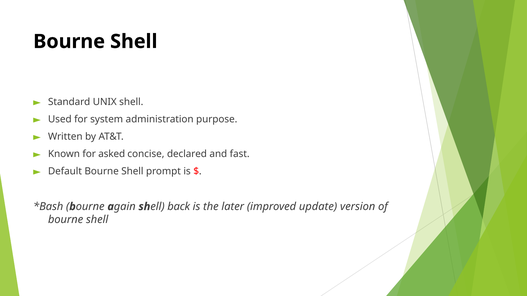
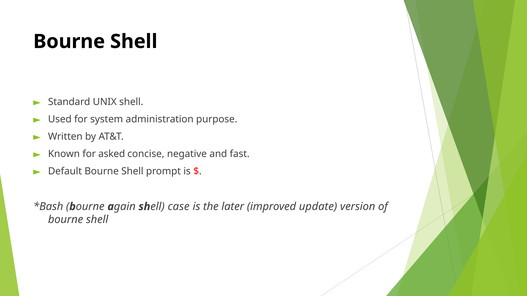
declared: declared -> negative (187, 154)
back: back -> case (179, 207)
